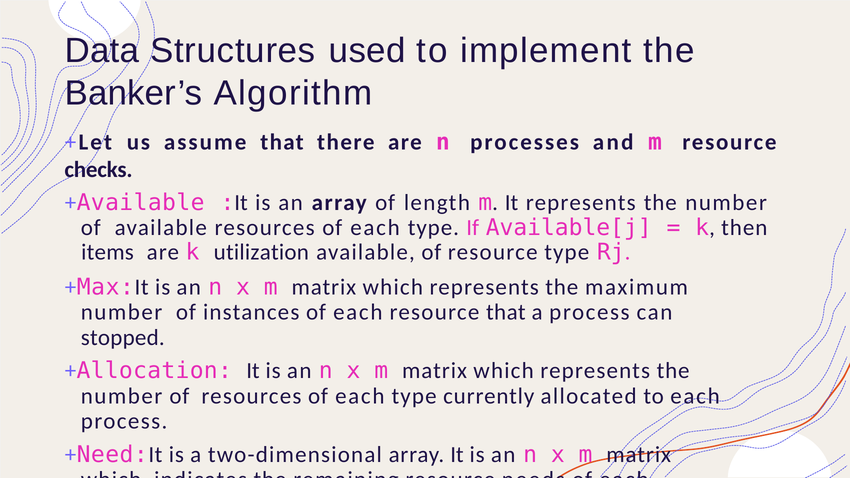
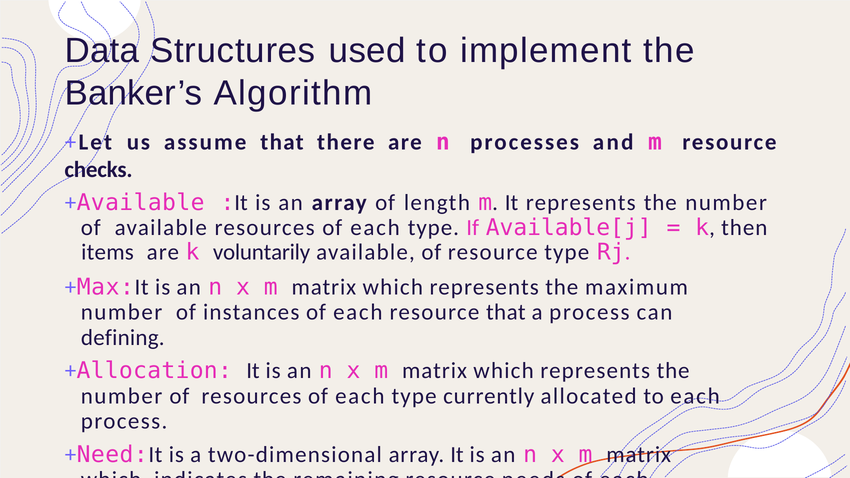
utilization: utilization -> voluntarily (262, 252)
stopped: stopped -> defining (123, 338)
